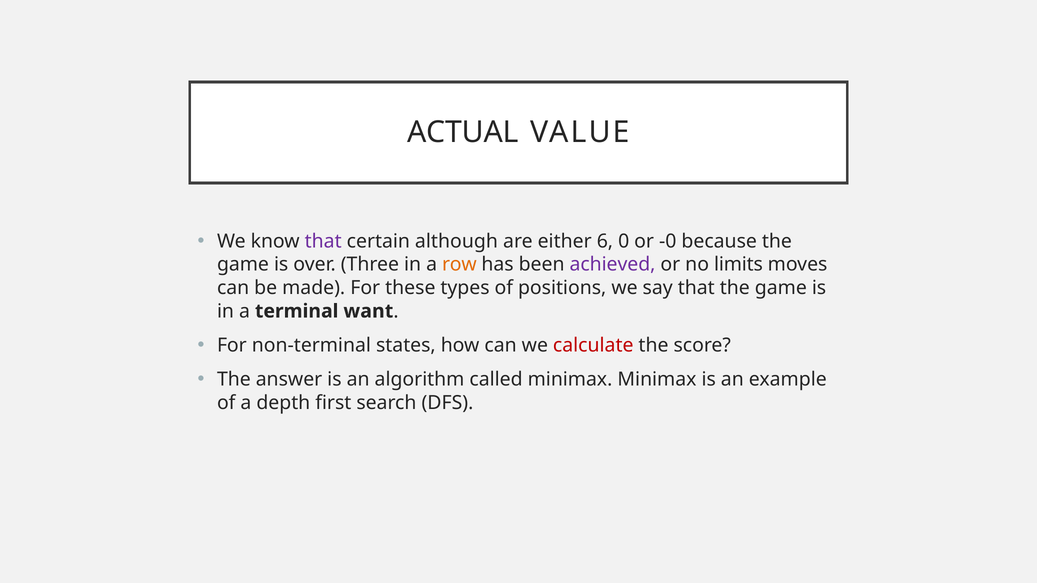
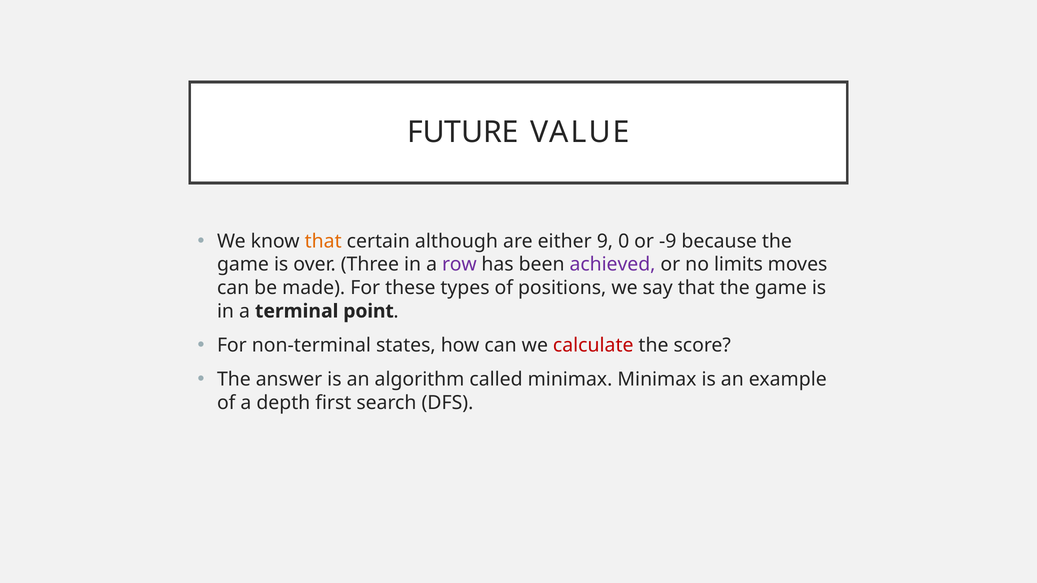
ACTUAL: ACTUAL -> FUTURE (463, 132)
that colour: purple -> orange (323, 241)
6: 6 -> 9 (605, 241)
-0: -0 -> -9 (668, 241)
row colour: orange -> purple (459, 265)
want: want -> point (369, 311)
